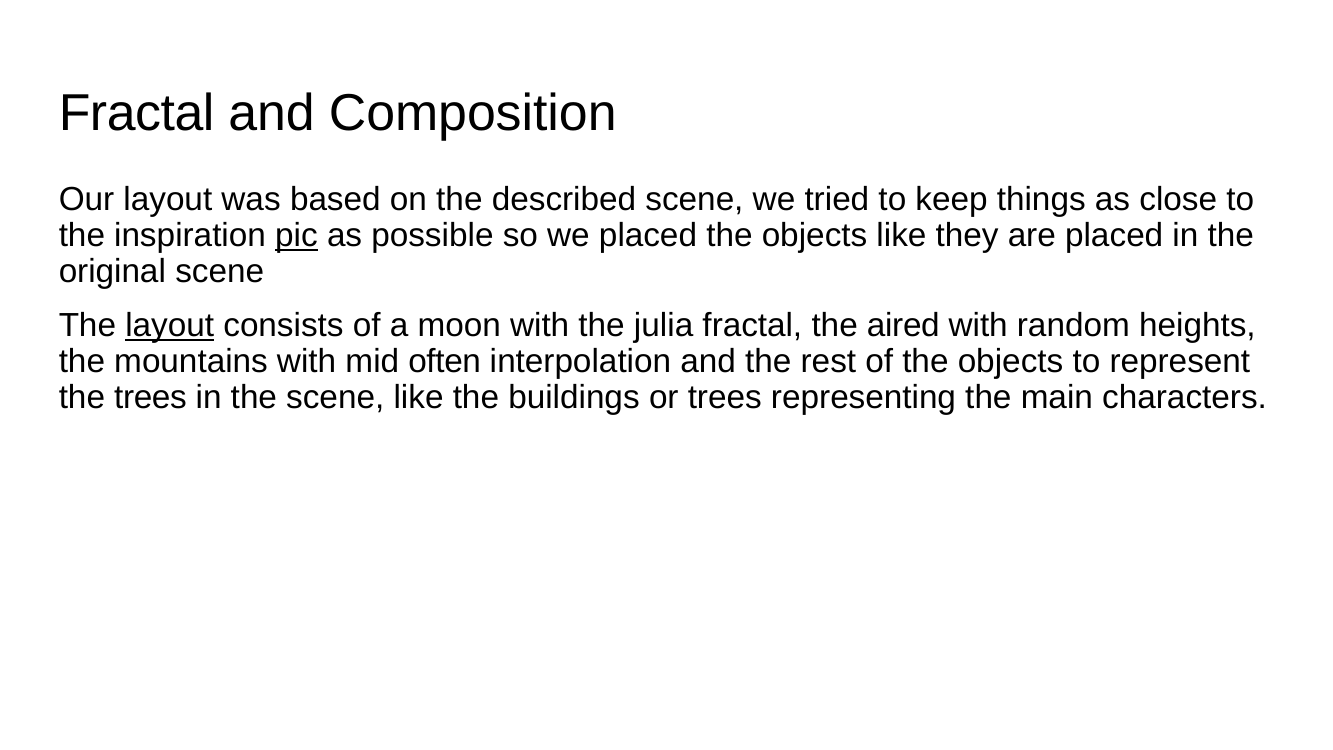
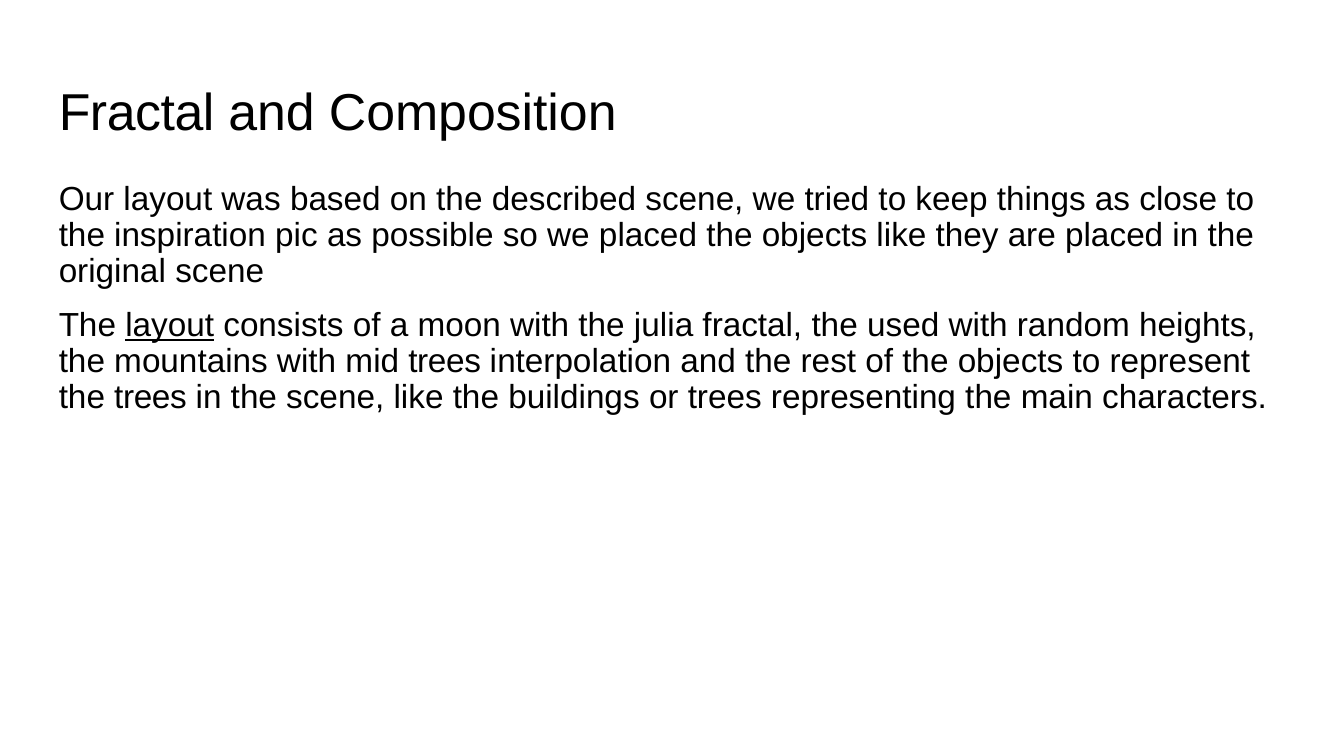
pic underline: present -> none (296, 235)
aired: aired -> used (903, 326)
mid often: often -> trees (445, 362)
